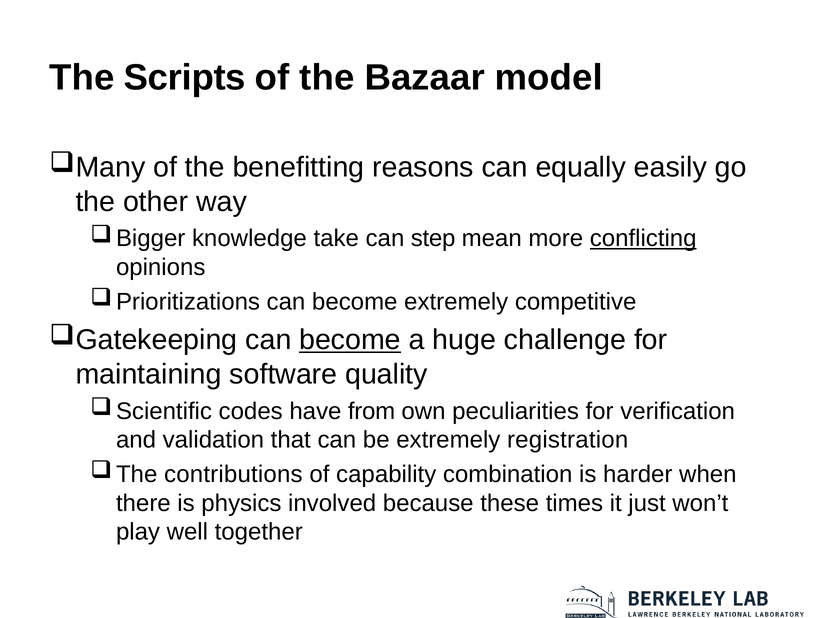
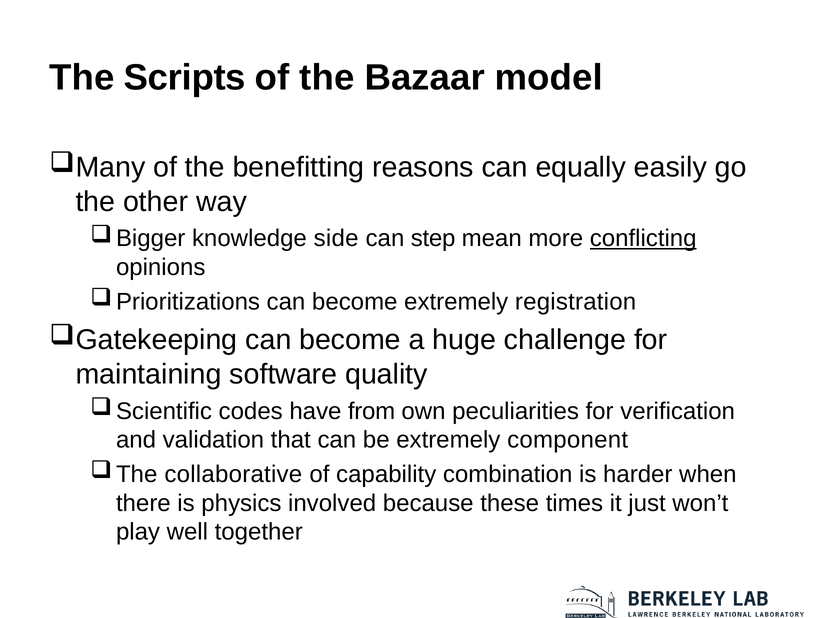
take: take -> side (336, 239)
competitive: competitive -> registration (576, 302)
become underline: present -> none (350, 340)
registration: registration -> component (568, 440)
contributions: contributions -> collaborative (233, 474)
